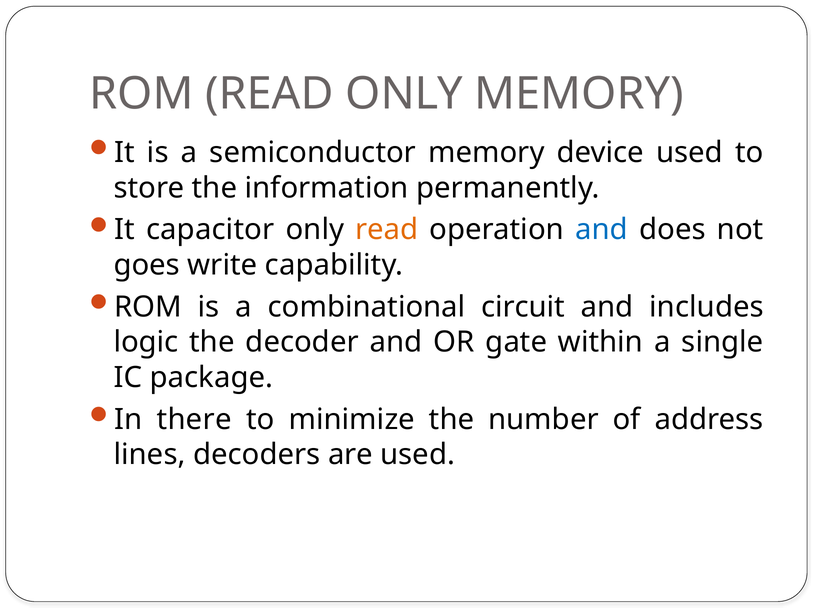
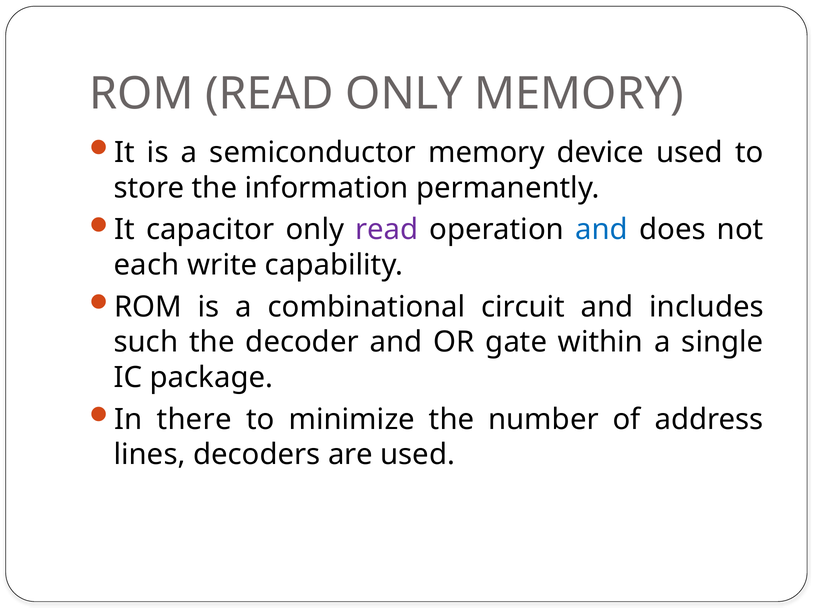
read colour: orange -> purple (387, 230)
goes: goes -> each (147, 265)
logic: logic -> such (146, 342)
